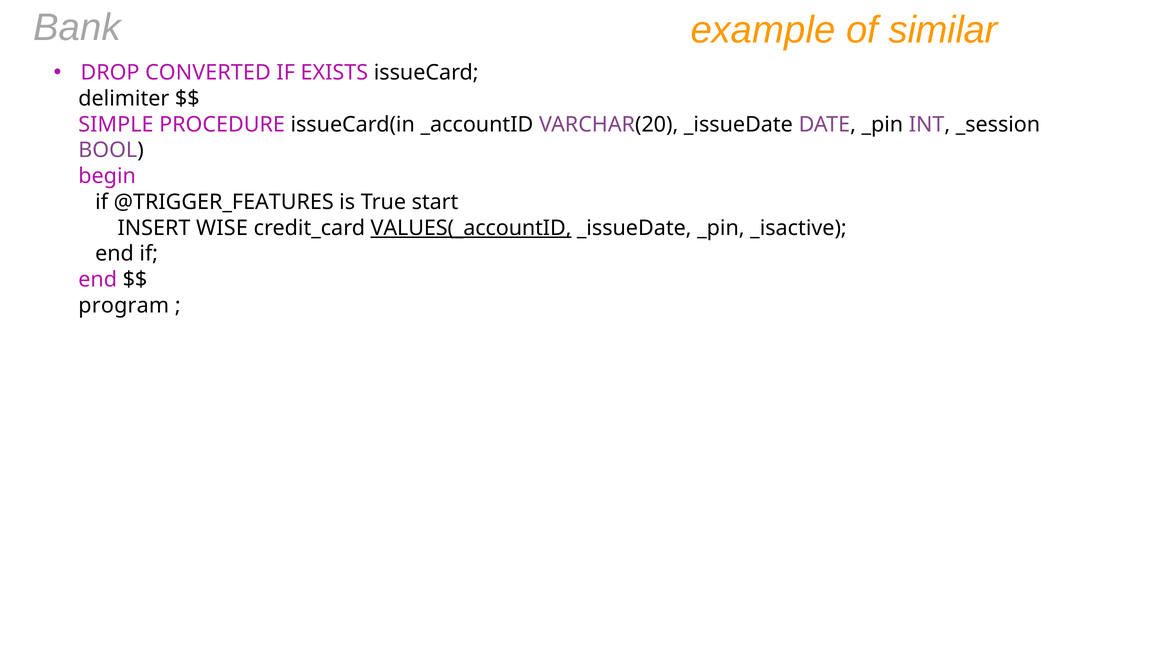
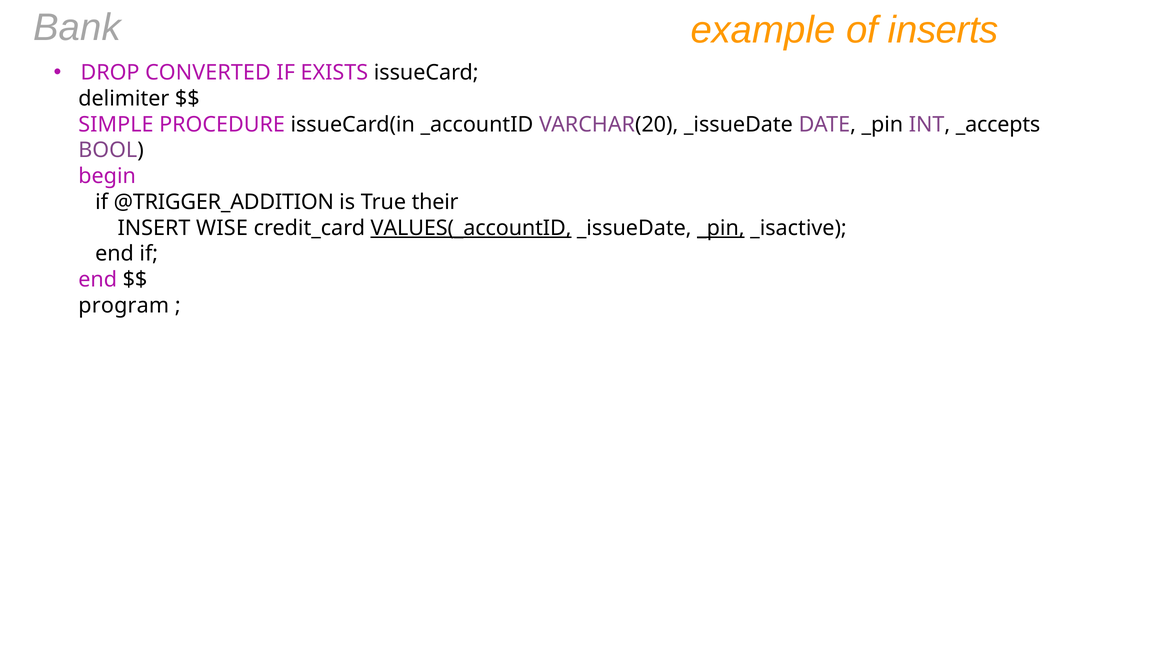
similar: similar -> inserts (943, 30)
_session: _session -> _accepts (998, 124)
@TRIGGER_FEATURES: @TRIGGER_FEATURES -> @TRIGGER_ADDITION (224, 202)
start: start -> their (435, 202)
_pin underline: none -> present (721, 228)
